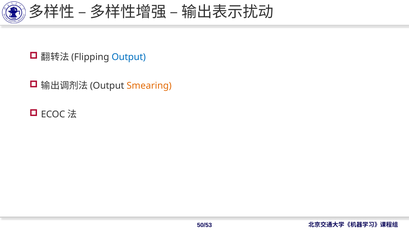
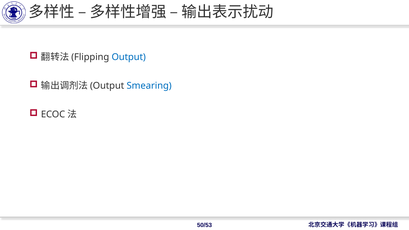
Smearing colour: orange -> blue (149, 86)
